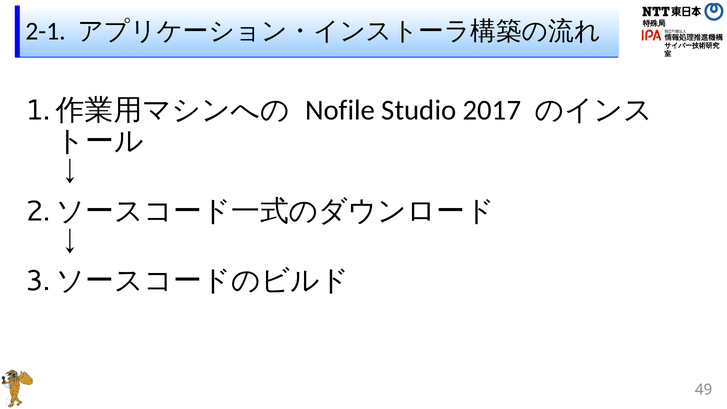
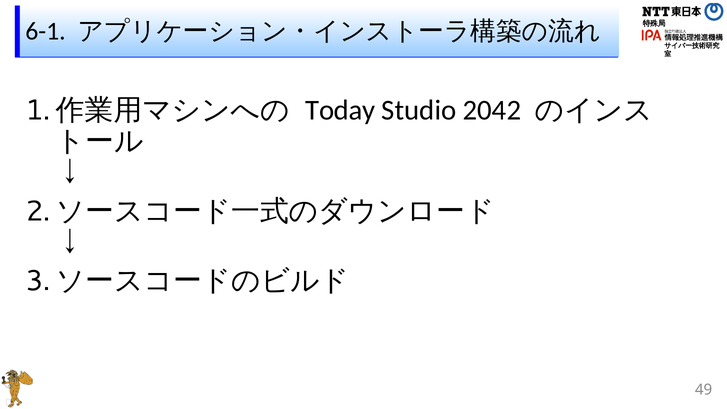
2-1: 2-1 -> 6-1 (45, 31)
Nofile: Nofile -> Today (340, 110)
2017: 2017 -> 2042 (492, 110)
